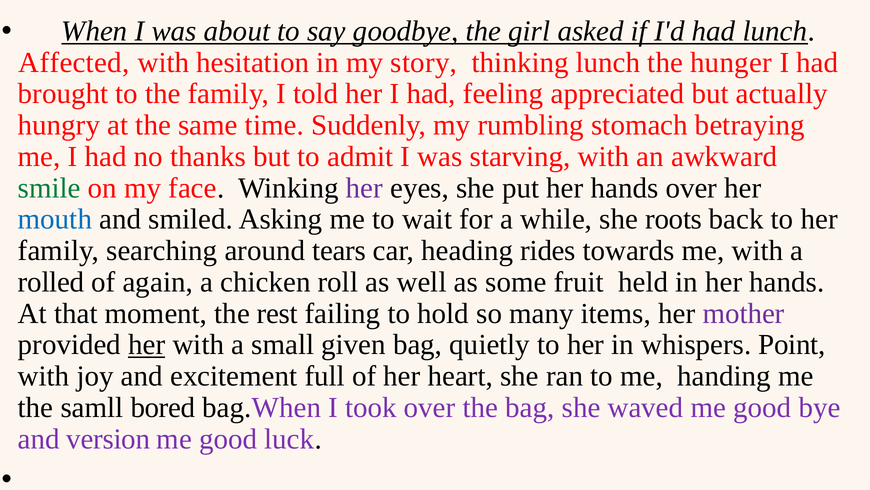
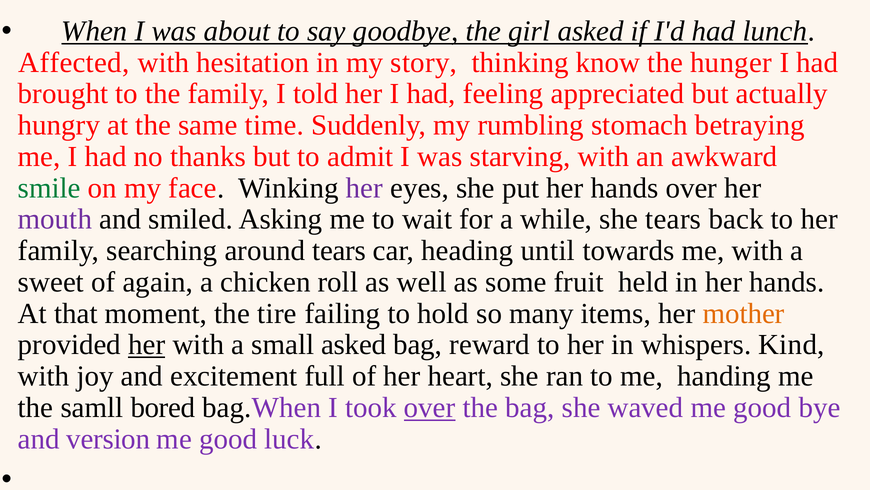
thinking lunch: lunch -> know (608, 62)
mouth colour: blue -> purple (55, 219)
she roots: roots -> tears (673, 219)
rides: rides -> until (548, 250)
rolled: rolled -> sweet (51, 282)
rest: rest -> tire (277, 313)
mother colour: purple -> orange (744, 313)
small given: given -> asked (354, 344)
quietly: quietly -> reward (490, 344)
Point: Point -> Kind (791, 344)
over underline: none -> present (430, 407)
